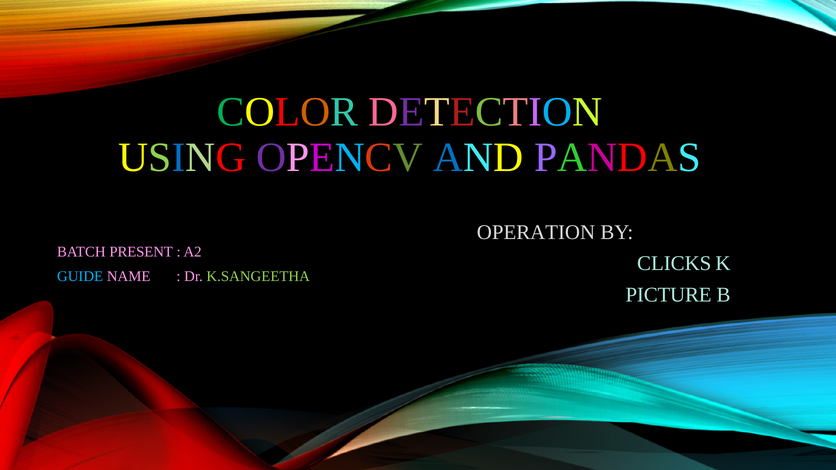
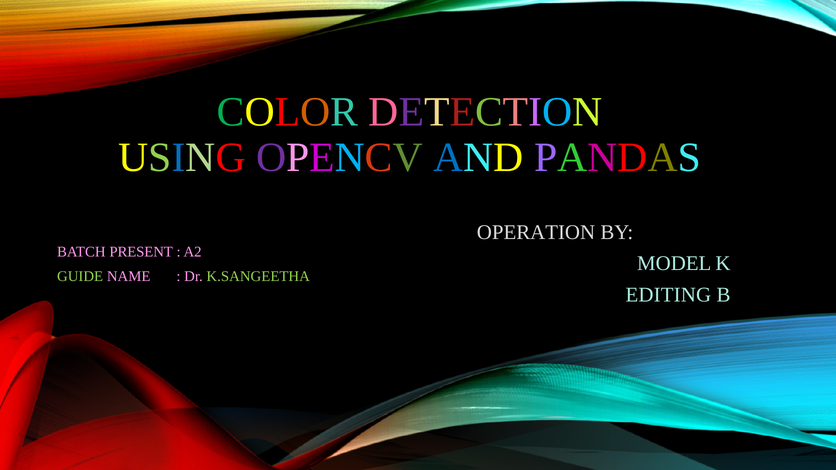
CLICKS: CLICKS -> MODEL (674, 264)
GUIDE colour: light blue -> light green (80, 277)
PICTURE: PICTURE -> EDITING (668, 295)
